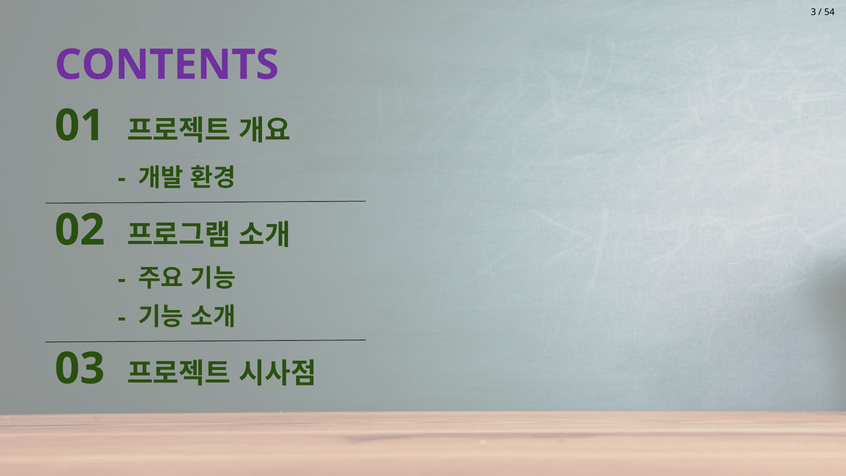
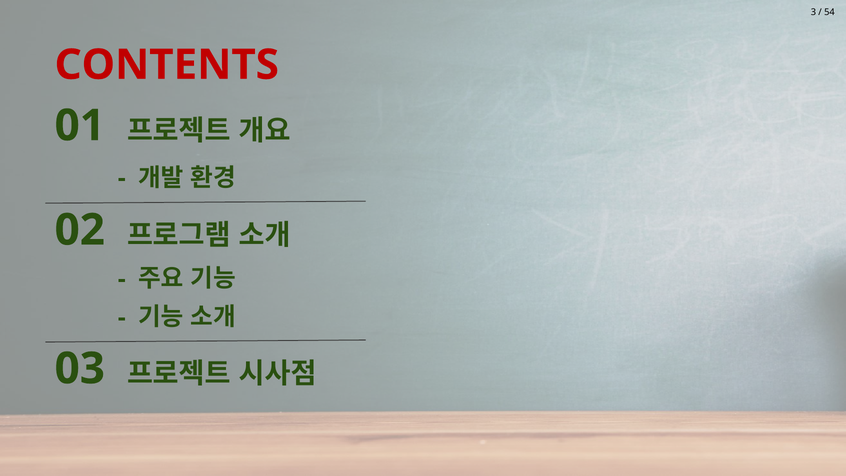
CONTENTS colour: purple -> red (167, 65)
